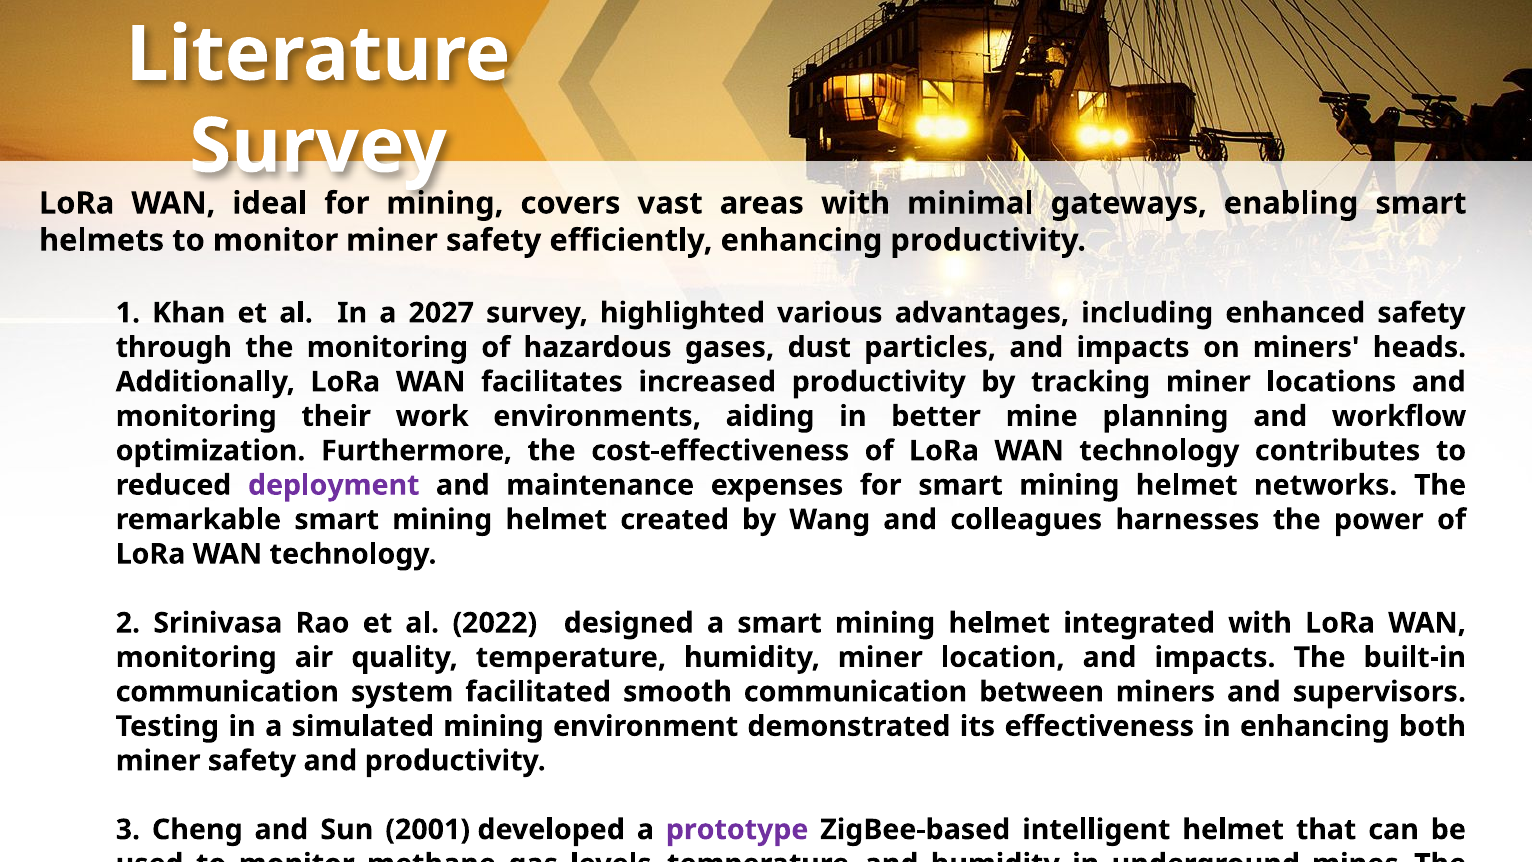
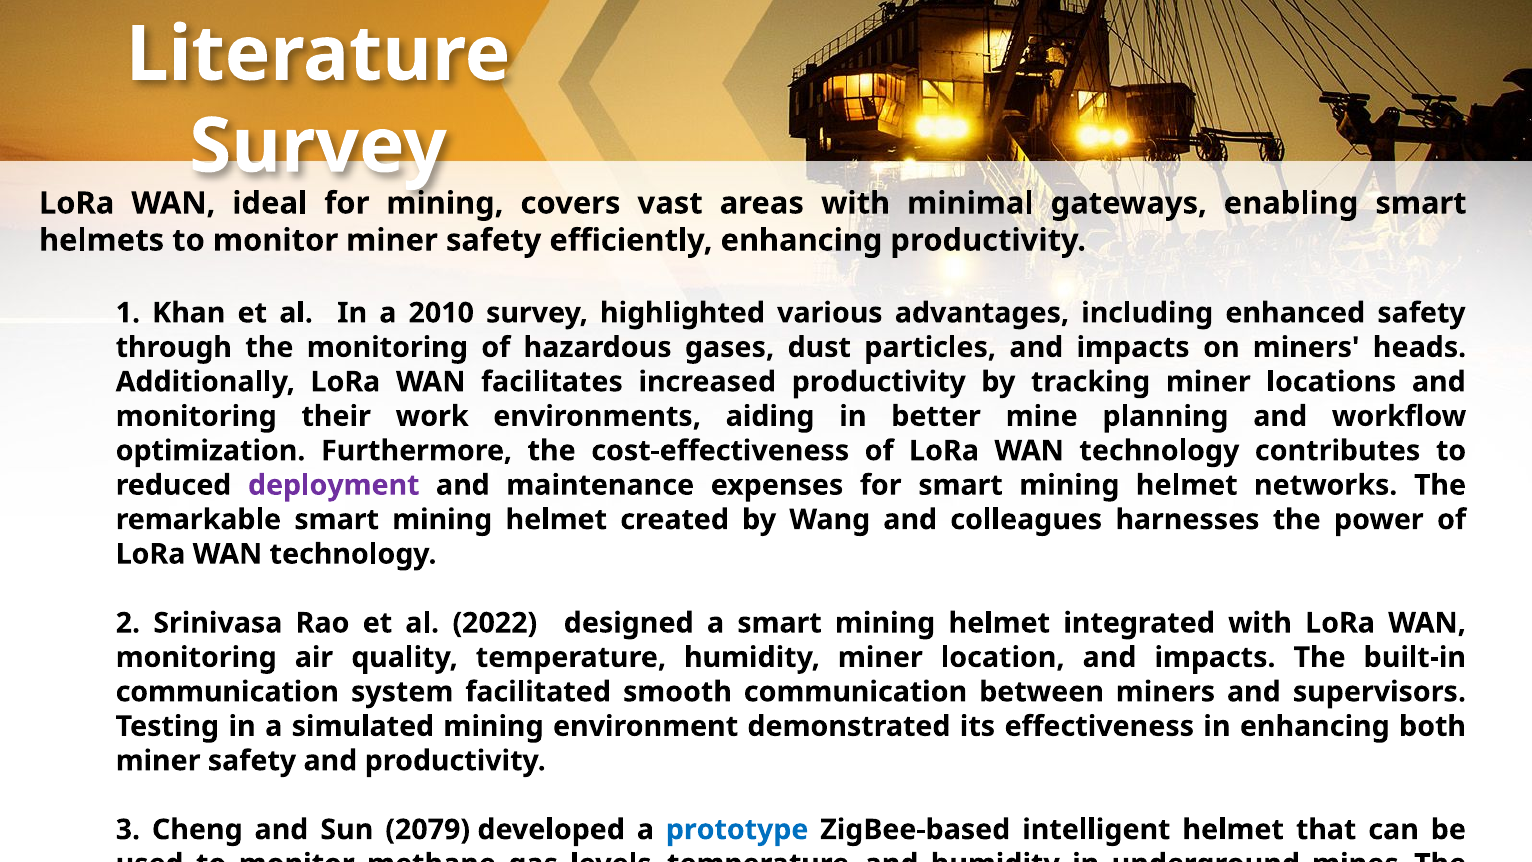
2027: 2027 -> 2010 (441, 313)
2001: 2001 -> 2079 (428, 830)
prototype colour: purple -> blue (737, 830)
